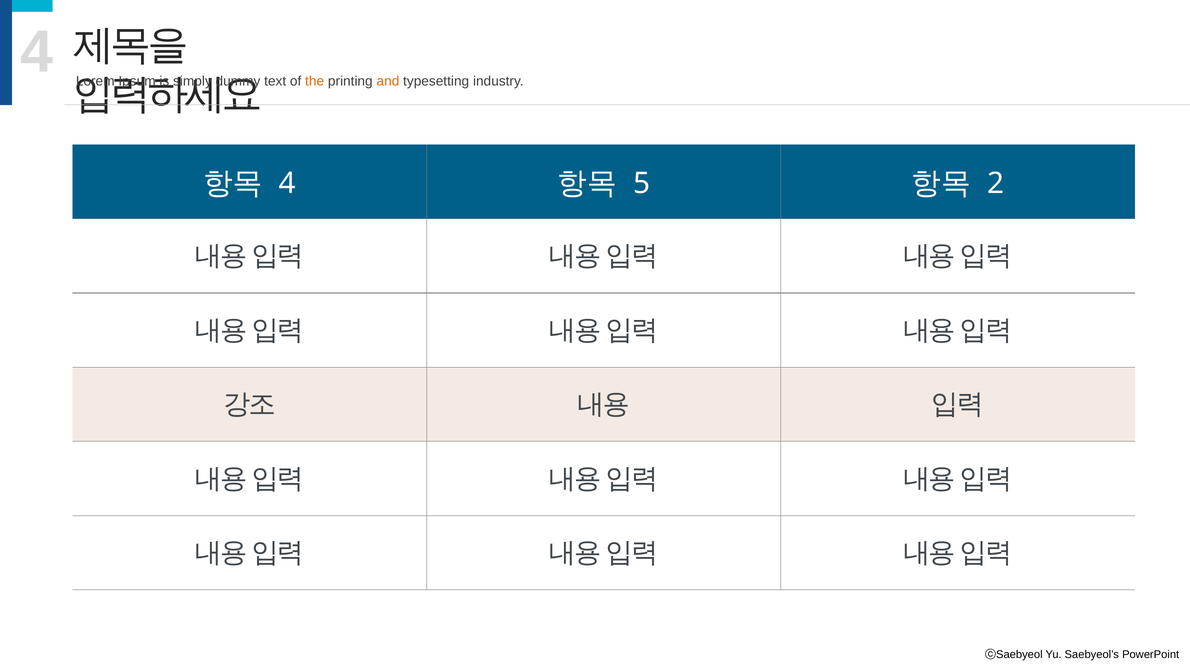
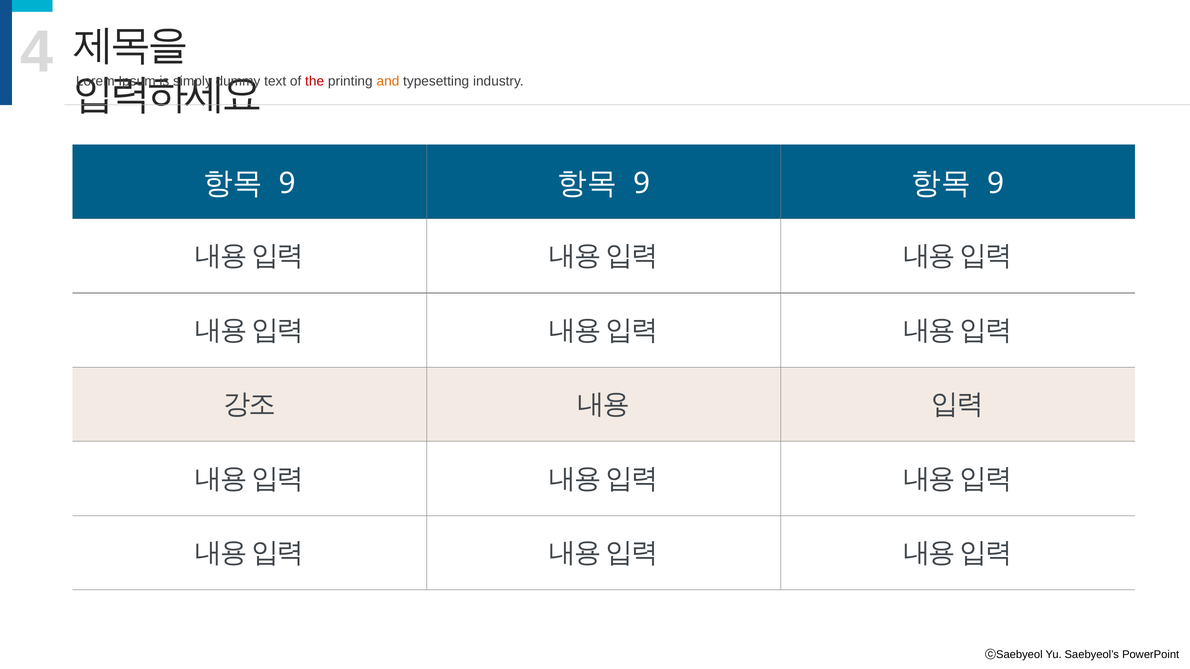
the colour: orange -> red (315, 81)
4: 4 -> 9 (287, 183)
5: 5 -> 9 (642, 183)
2: 2 -> 9 (996, 183)
